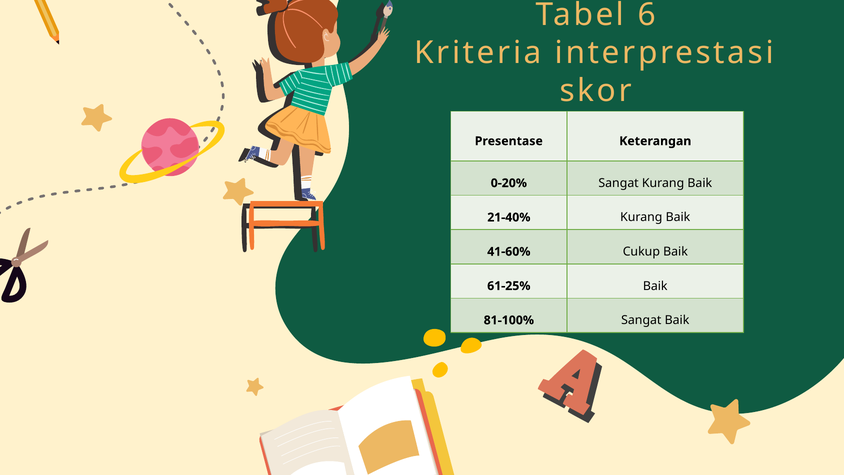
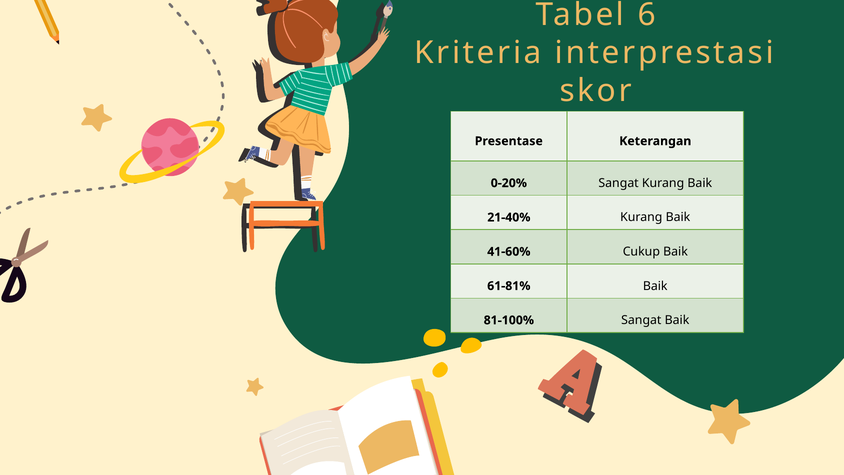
61-25%: 61-25% -> 61-81% (509, 286)
